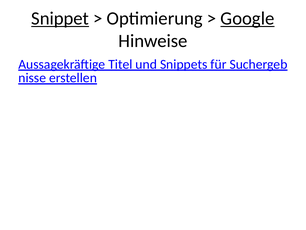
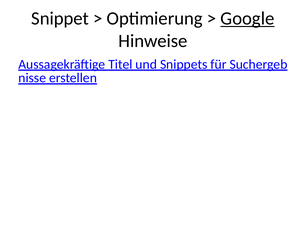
Snippet underline: present -> none (60, 18)
